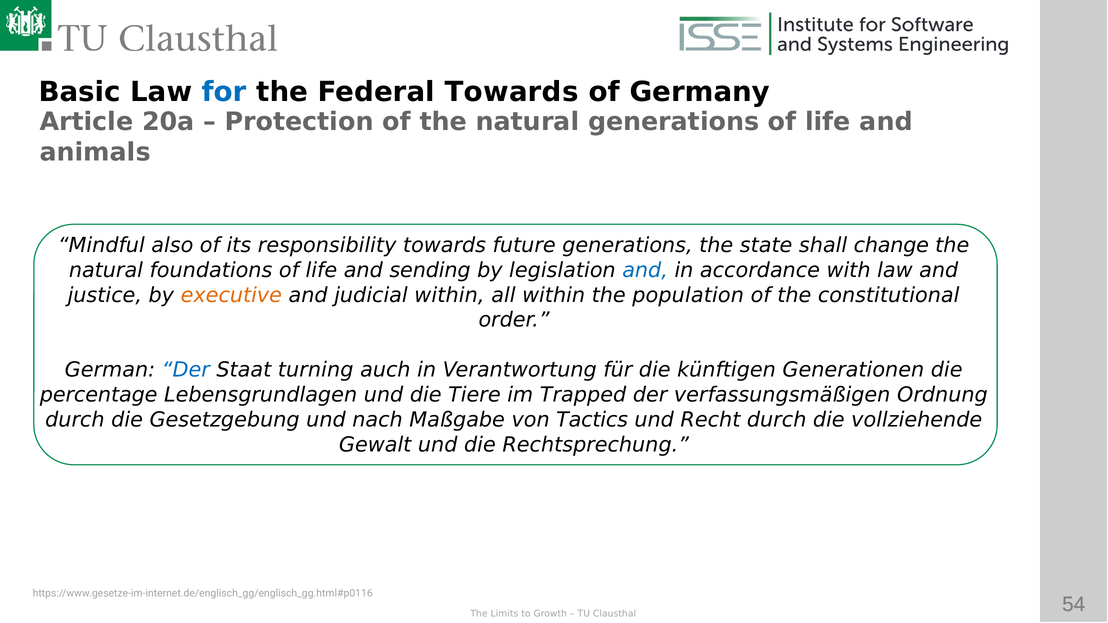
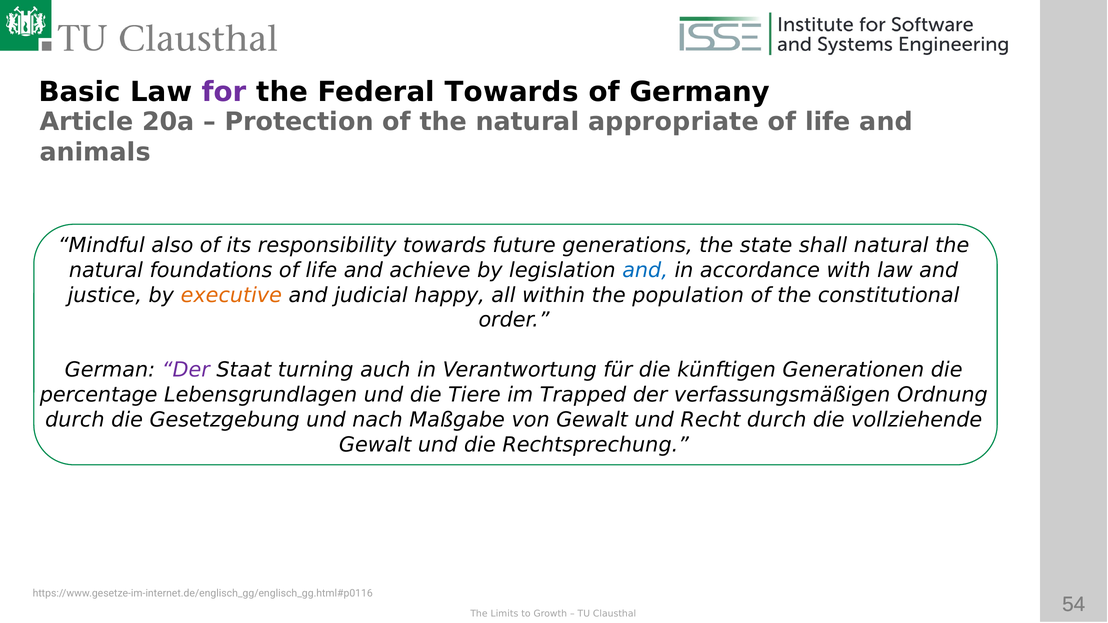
for colour: blue -> purple (224, 92)
natural generations: generations -> appropriate (673, 122)
shall change: change -> natural (891, 245)
sending: sending -> achieve (430, 270)
judicial within: within -> happy (450, 295)
Der colour: blue -> purple (186, 370)
von Tactics: Tactics -> Gewalt (592, 420)
